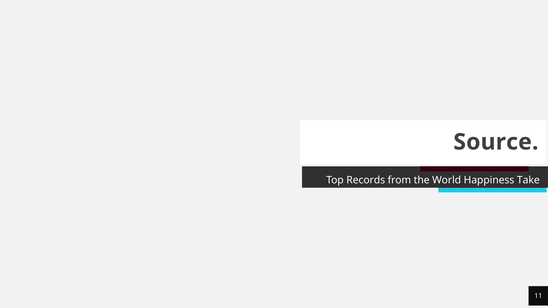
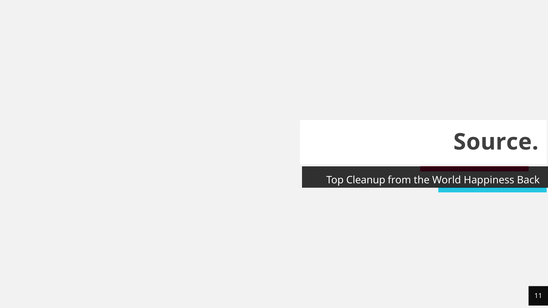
Records: Records -> Cleanup (366, 180)
Take: Take -> Back (528, 180)
